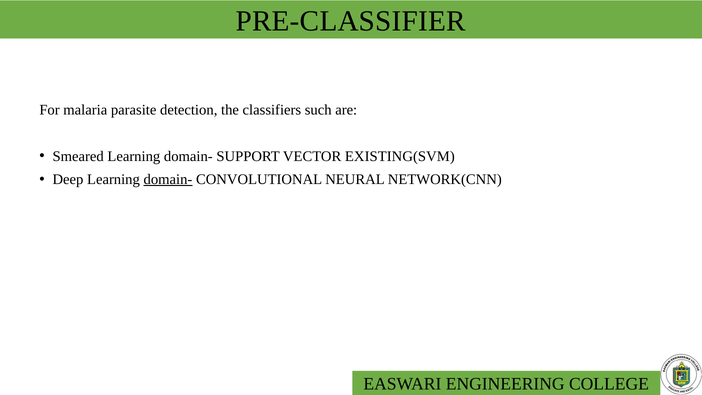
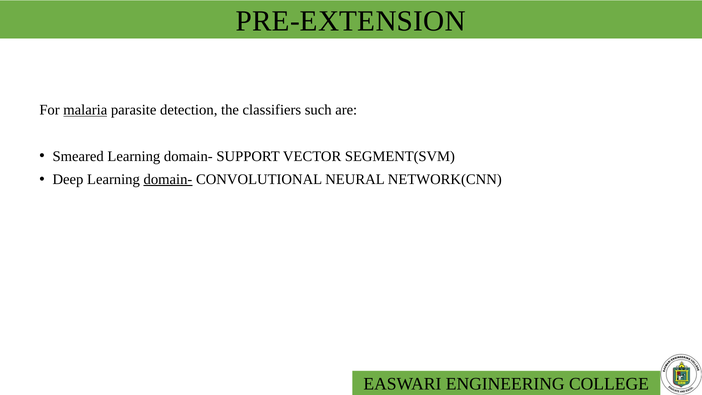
PRE-CLASSIFIER: PRE-CLASSIFIER -> PRE-EXTENSION (351, 21)
malaria underline: none -> present (85, 110)
EXISTING(SVM: EXISTING(SVM -> SEGMENT(SVM (400, 156)
